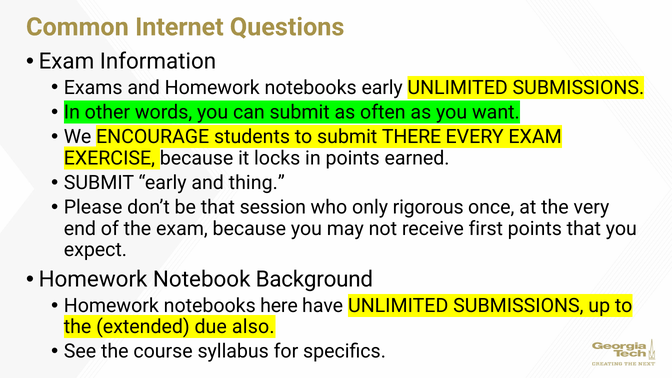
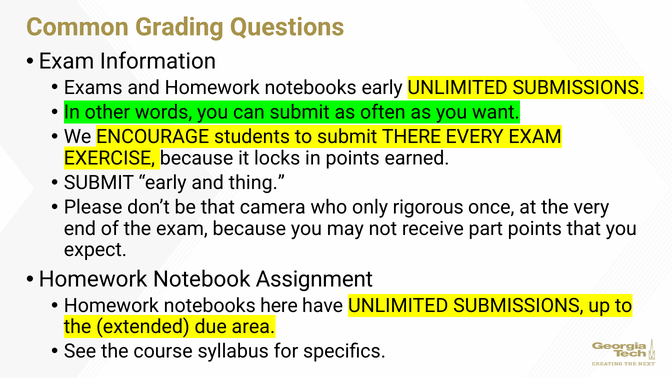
Internet: Internet -> Grading (179, 27)
session: session -> camera (273, 207)
first: first -> part (486, 229)
Background: Background -> Assignment (314, 279)
also: also -> area (253, 327)
